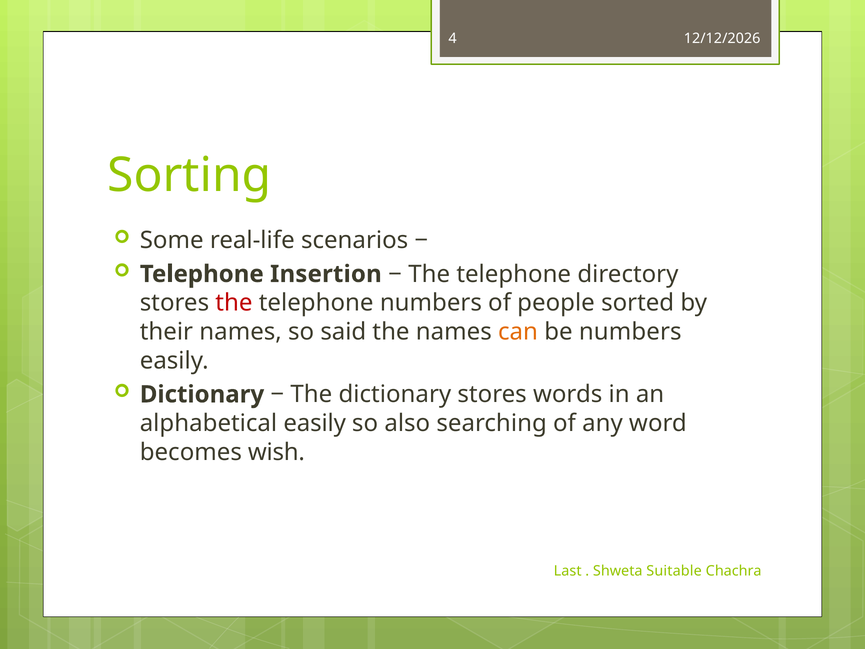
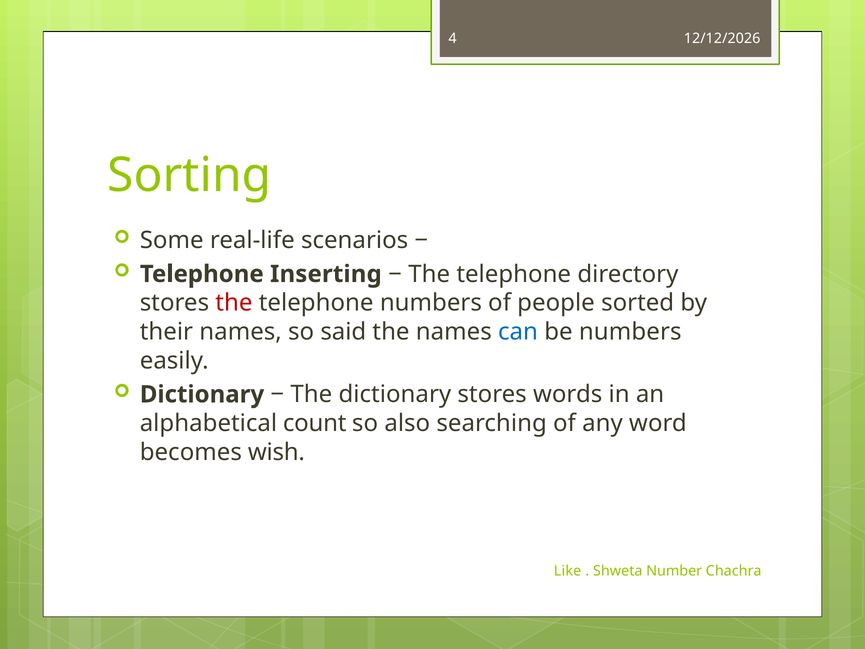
Insertion: Insertion -> Inserting (326, 274)
can colour: orange -> blue (518, 332)
alphabetical easily: easily -> count (315, 423)
Last: Last -> Like (568, 571)
Suitable: Suitable -> Number (674, 571)
